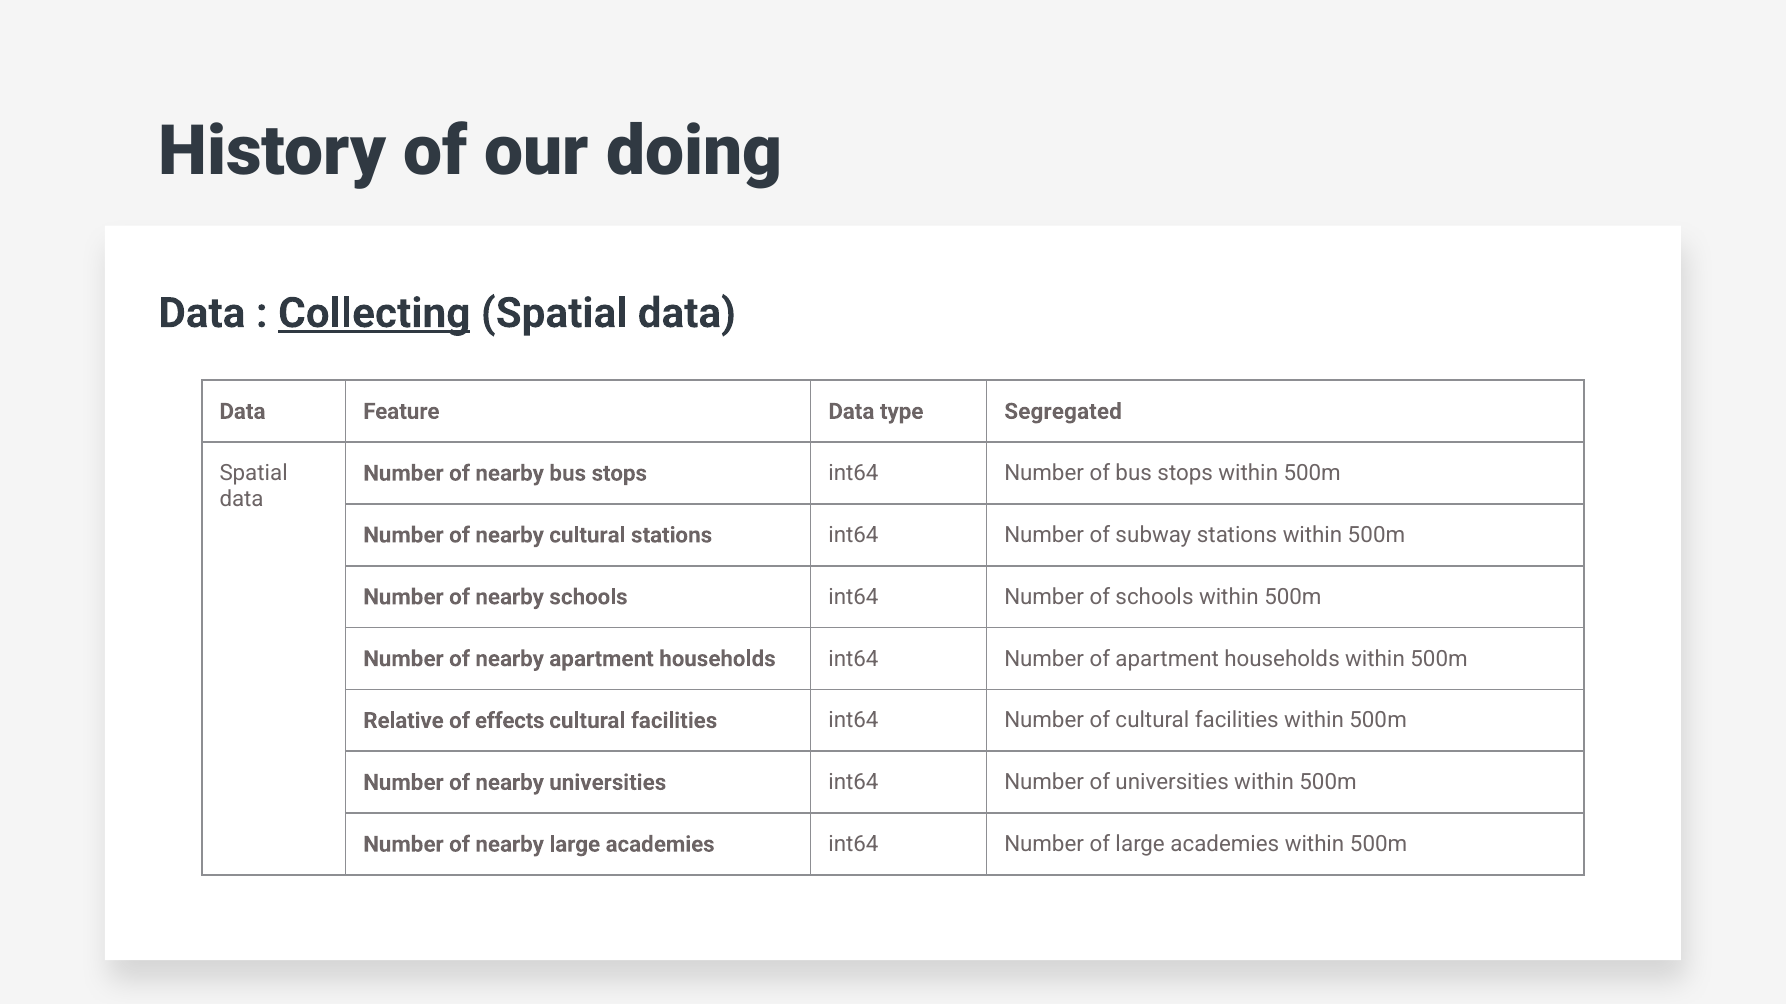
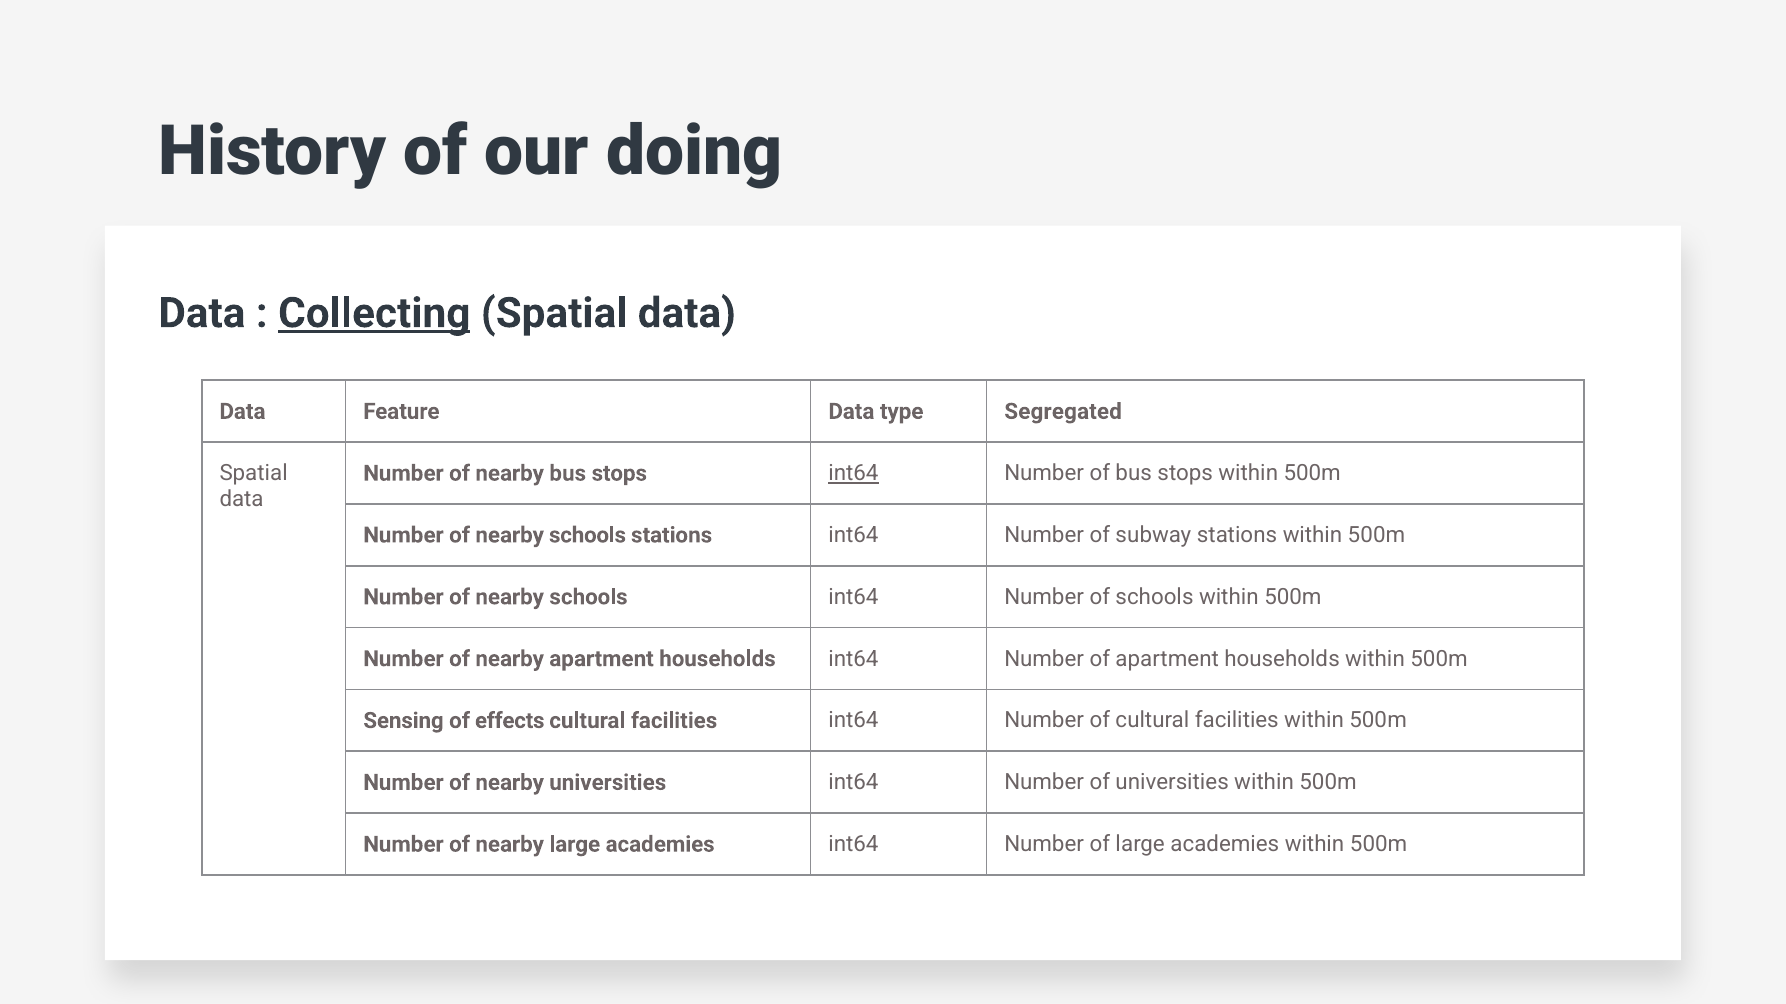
int64 underline: none -> present (853, 474)
cultural: cultural -> schools (588, 535)
Relative: Relative -> Sensing (404, 721)
